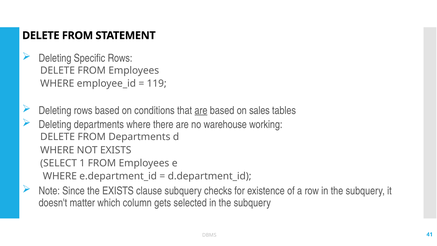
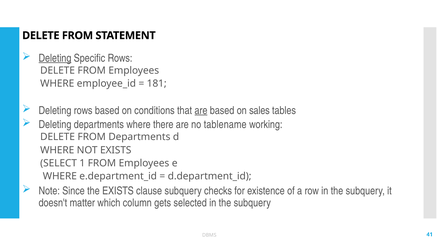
Deleting underline: none -> present (55, 58)
119: 119 -> 181 (157, 84)
warehouse: warehouse -> tablename (225, 124)
